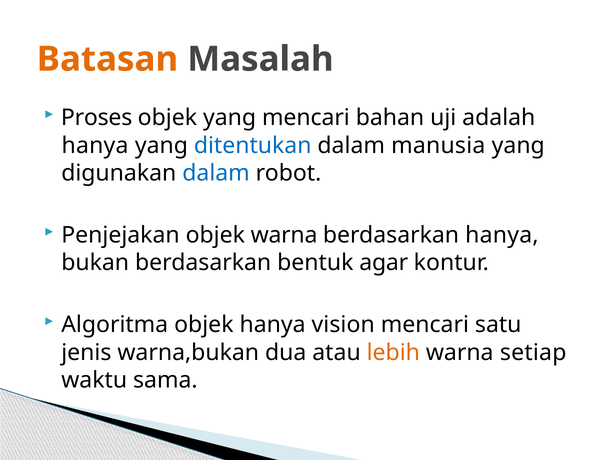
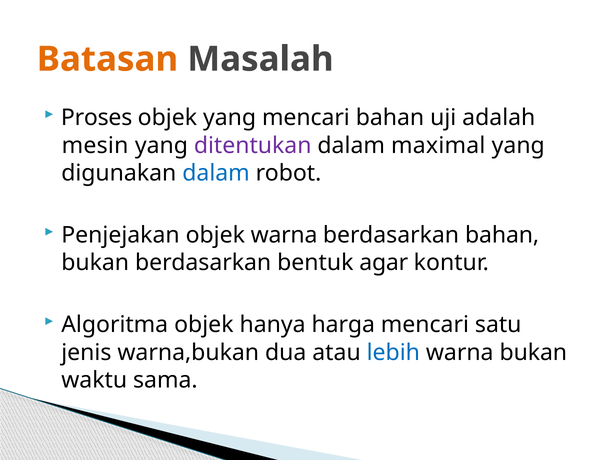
hanya: hanya -> mesin (95, 146)
ditentukan colour: blue -> purple (253, 146)
manusia: manusia -> maximal (438, 146)
berdasarkan hanya: hanya -> bahan (502, 235)
vision: vision -> harga (343, 325)
lebih colour: orange -> blue (393, 353)
warna setiap: setiap -> bukan (533, 353)
